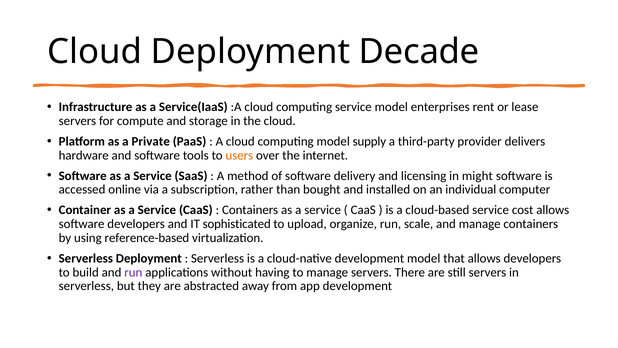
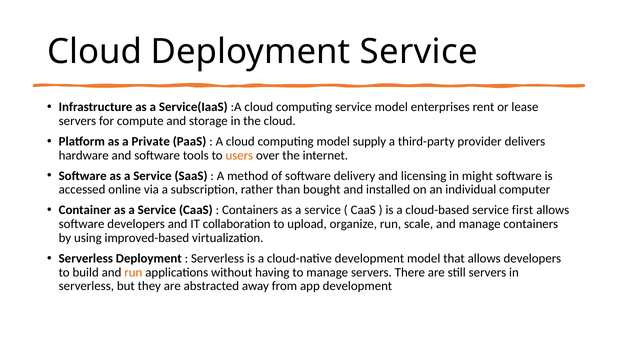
Deployment Decade: Decade -> Service (419, 52)
cost: cost -> first (523, 210)
sophisticated: sophisticated -> collaboration (237, 224)
reference-based: reference-based -> improved-based (147, 238)
run colour: purple -> orange (133, 272)
